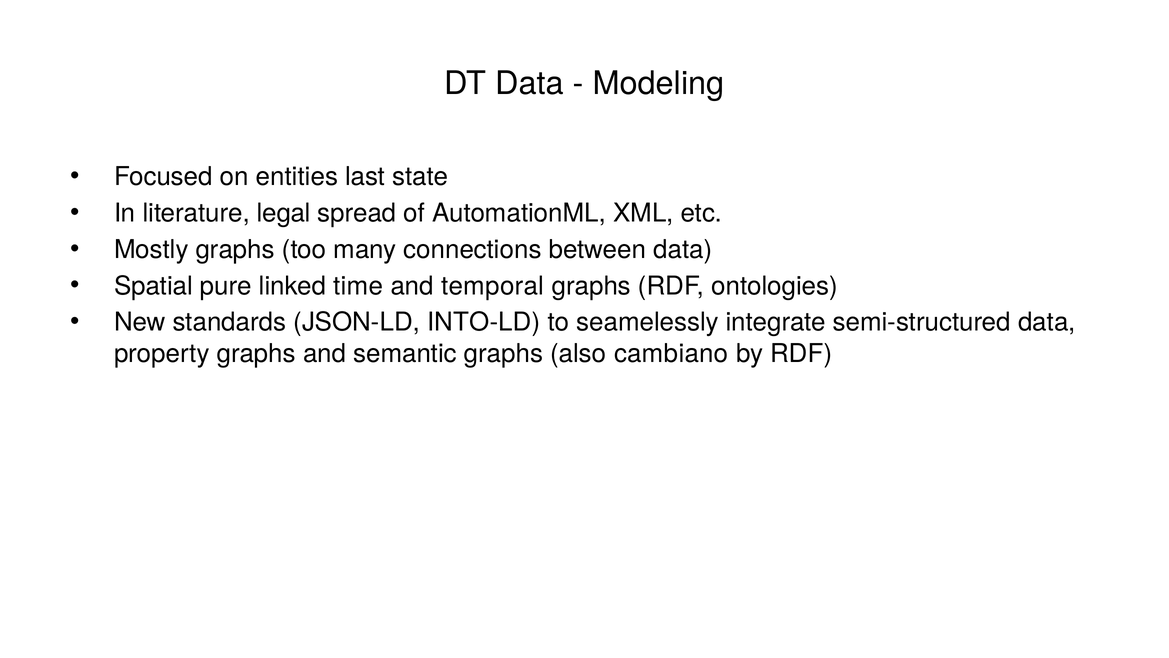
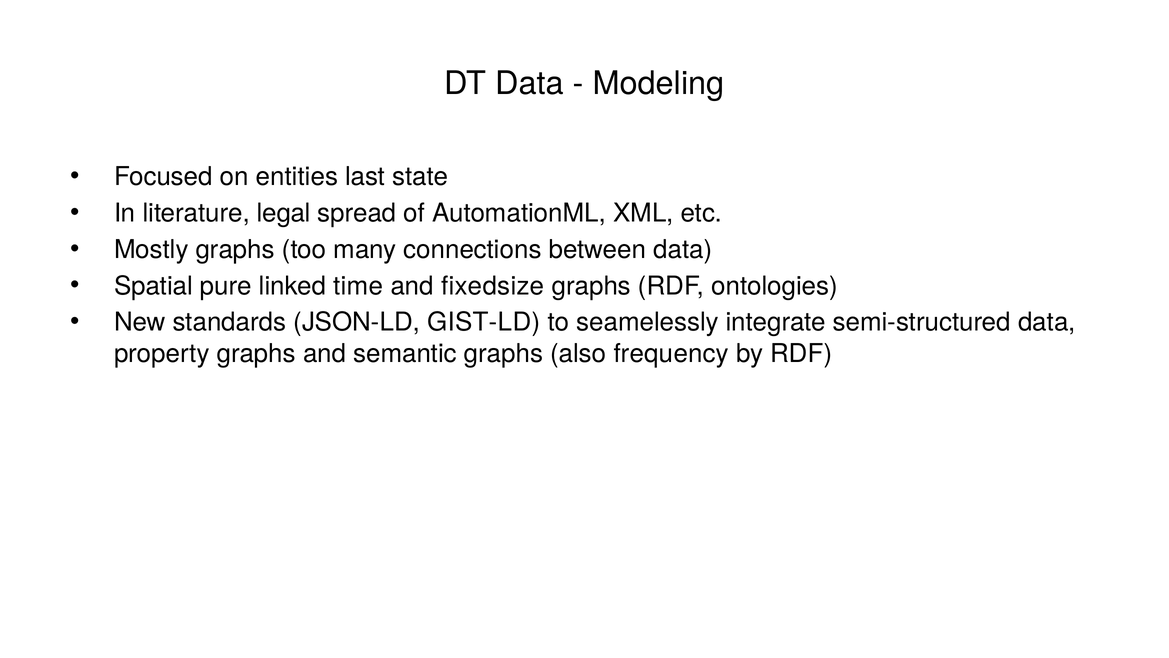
temporal: temporal -> fixedsize (493, 286)
INTO-LD: INTO-LD -> GIST-LD (484, 322)
cambiano: cambiano -> frequency (671, 353)
